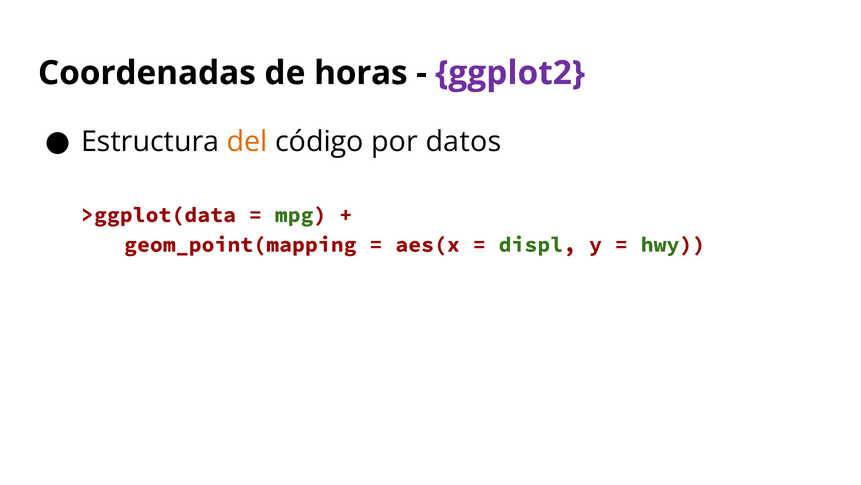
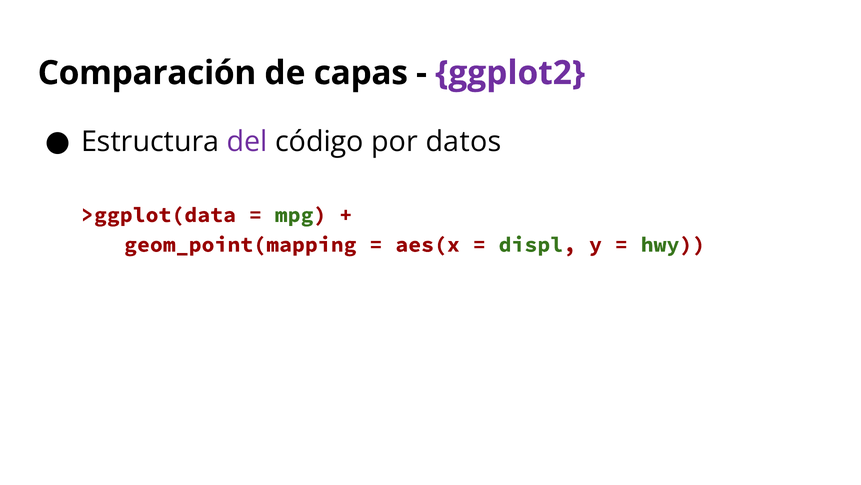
Coordenadas: Coordenadas -> Comparación (147, 73)
horas: horas -> capas (361, 73)
del colour: orange -> purple (247, 142)
